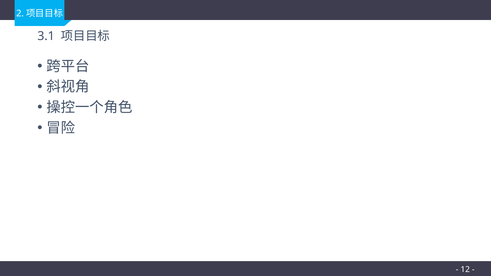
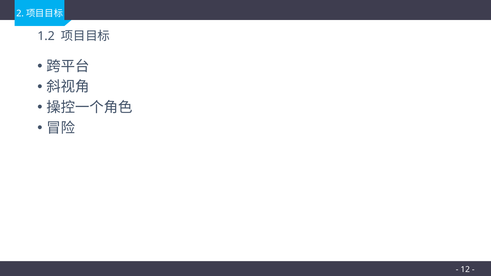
3.1: 3.1 -> 1.2 (46, 36)
